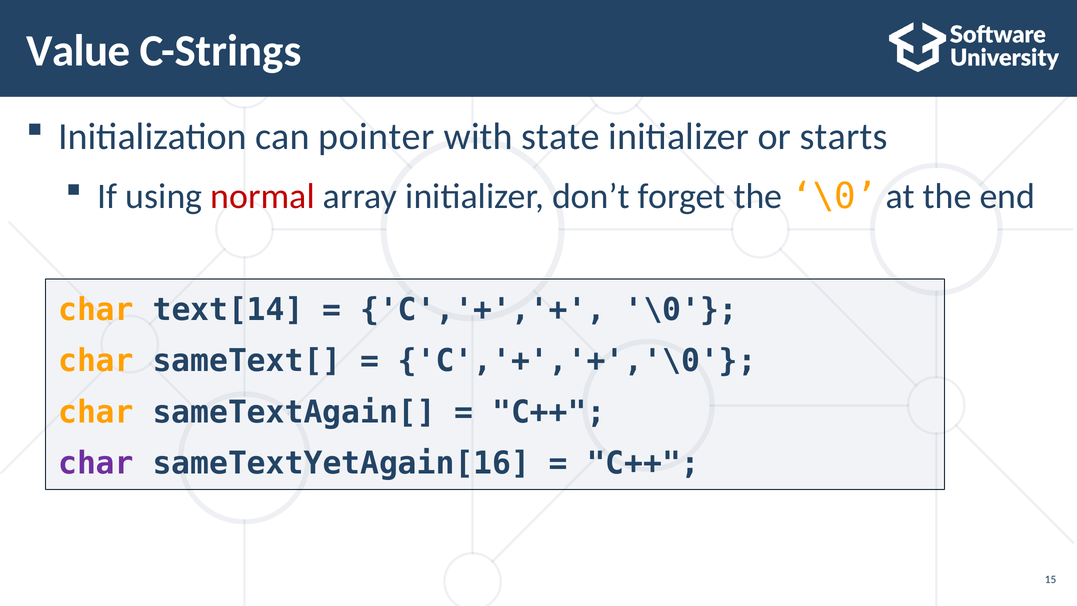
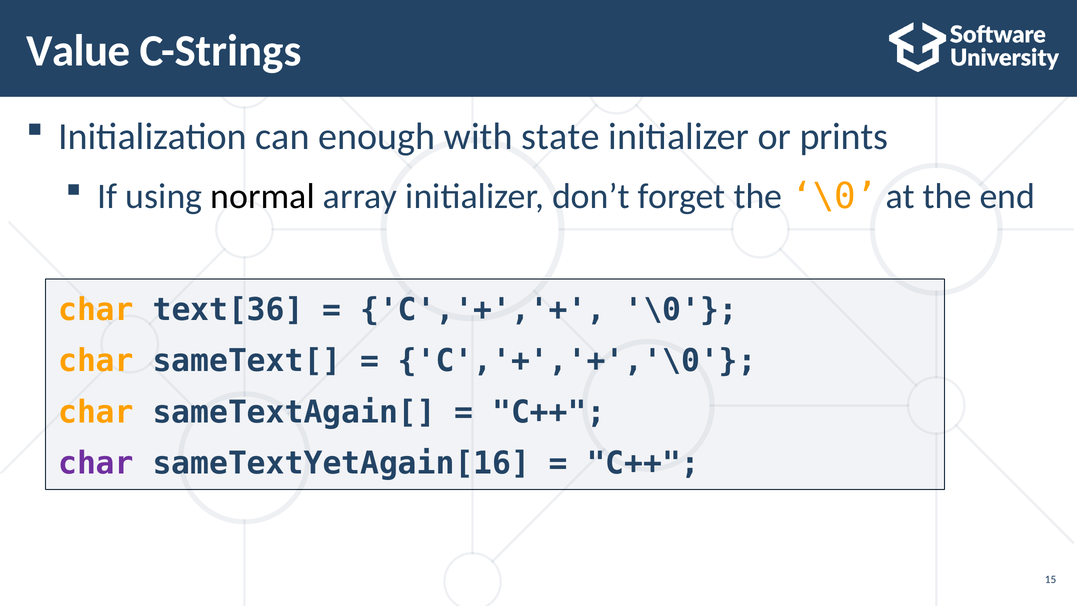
pointer: pointer -> enough (377, 137)
starts: starts -> prints (844, 137)
normal colour: red -> black (263, 197)
text[14: text[14 -> text[36 (228, 310)
